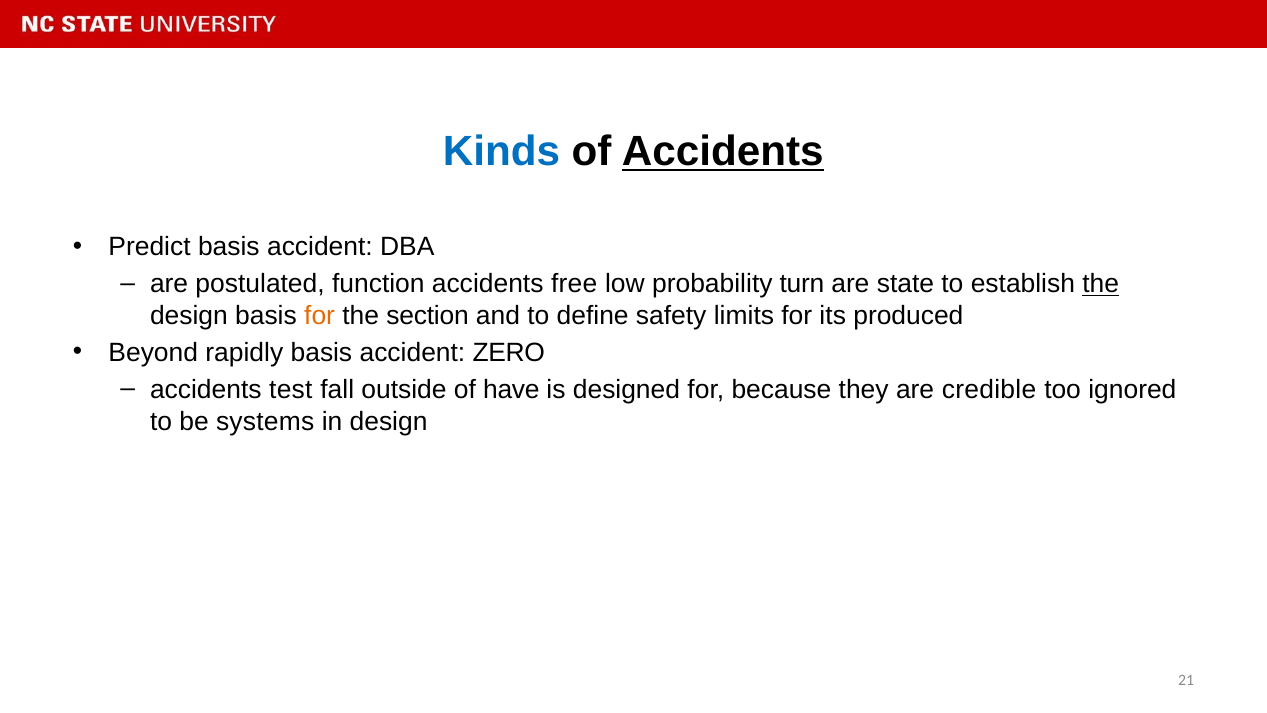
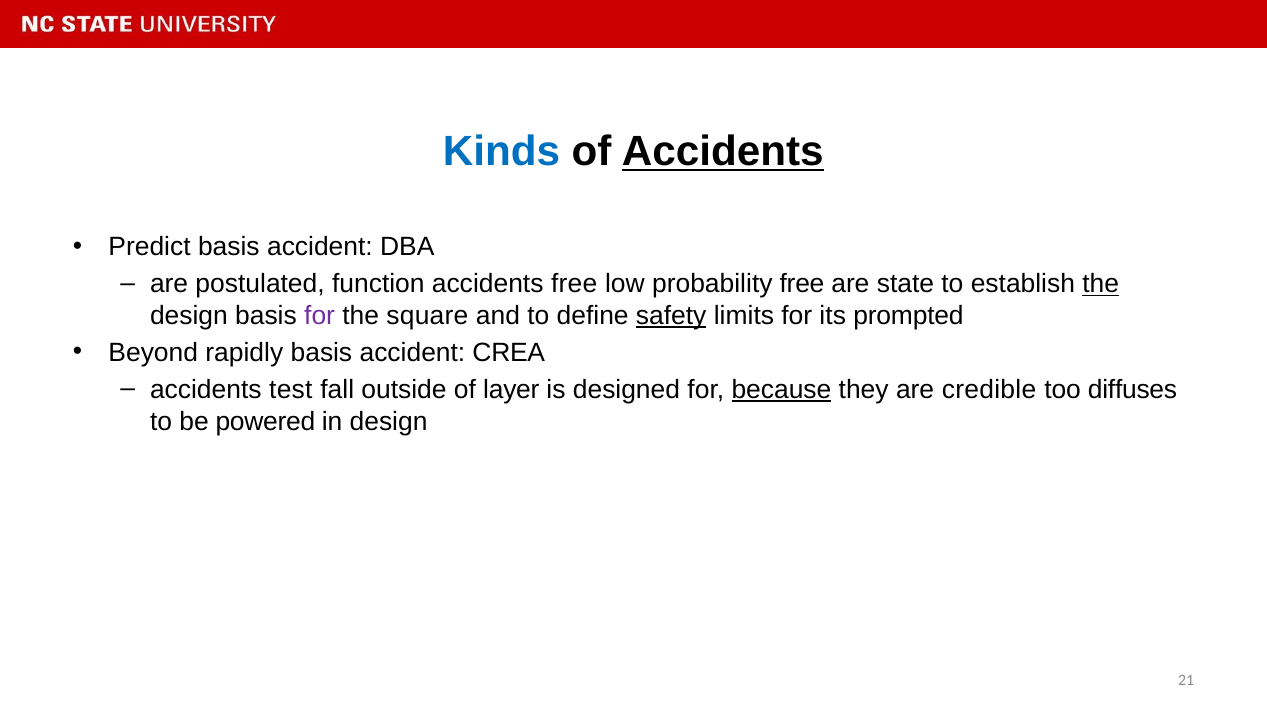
probability turn: turn -> free (802, 284)
for colour: orange -> purple (320, 316)
section: section -> square (427, 316)
safety underline: none -> present (671, 316)
produced: produced -> prompted (908, 316)
ZERO: ZERO -> CREA (509, 353)
have: have -> layer (511, 390)
because underline: none -> present (781, 390)
ignored: ignored -> diffuses (1133, 390)
systems: systems -> powered (265, 421)
